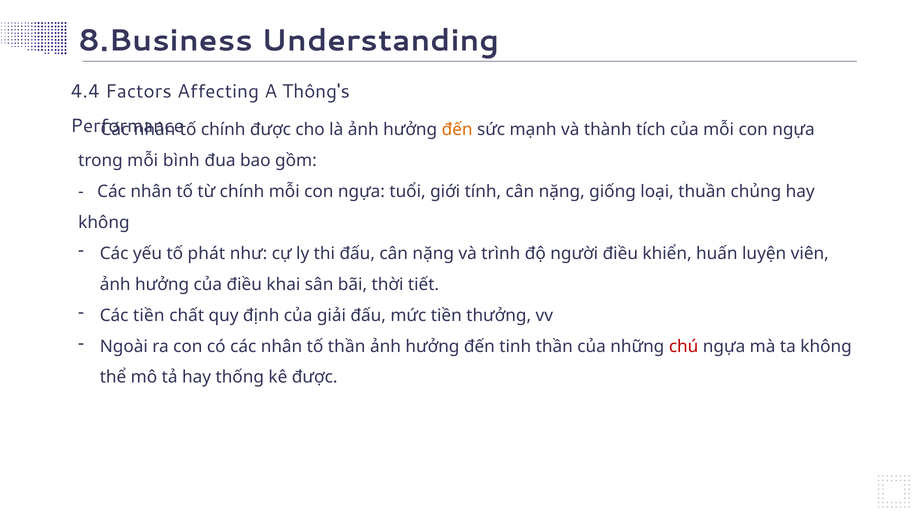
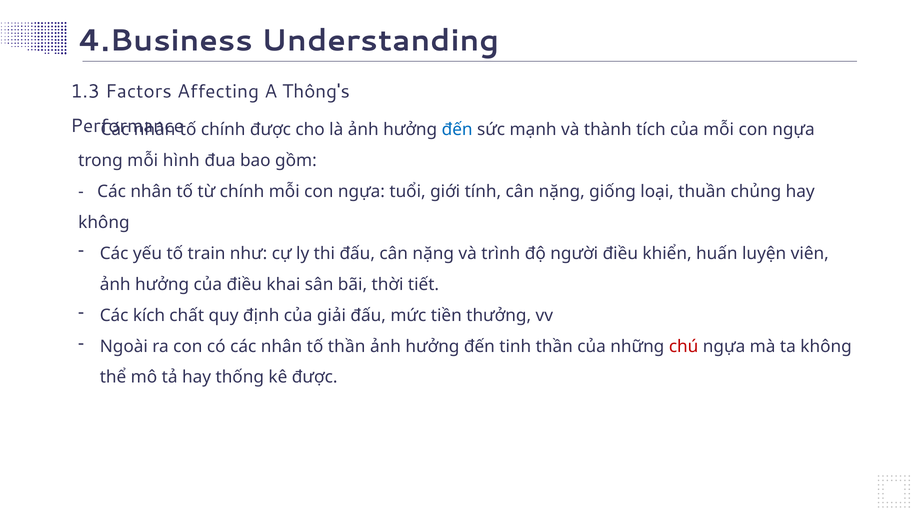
8.Business: 8.Business -> 4.Business (166, 40)
4.4: 4.4 -> 1.3 (85, 92)
đến colour: orange -> blue (457, 130)
bình: bình -> hình (181, 161)
phát: phát -> train (207, 254)
Các tiền: tiền -> kích (149, 316)
